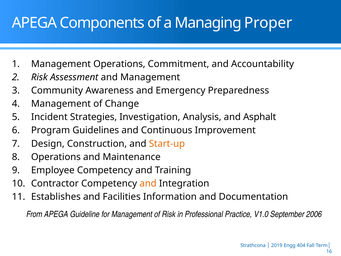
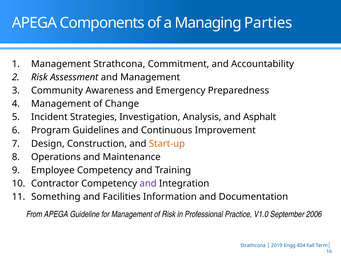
Proper: Proper -> Parties (268, 23)
Management Operations: Operations -> Strathcona (119, 64)
and colour: orange -> purple (148, 183)
Establishes: Establishes -> Something (56, 197)
